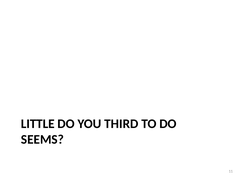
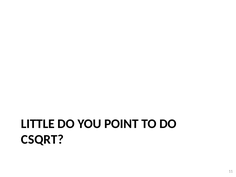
THIRD: THIRD -> POINT (121, 124)
SEEMS: SEEMS -> CSQRT (42, 139)
